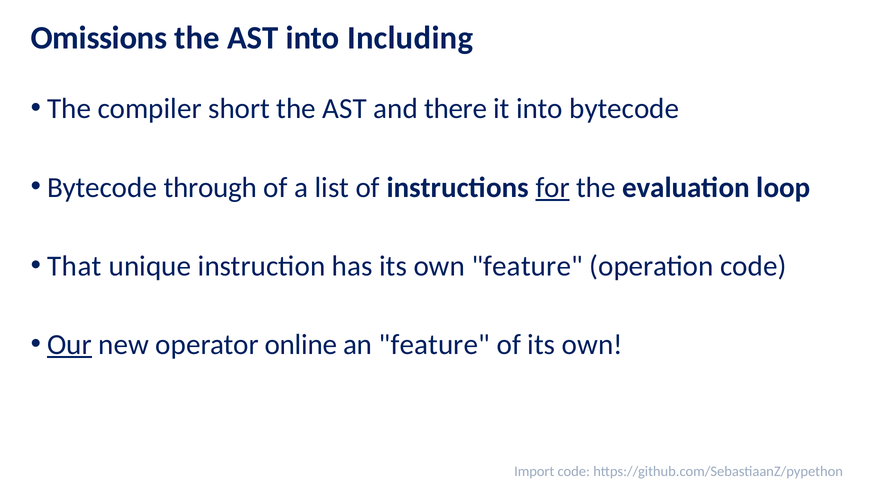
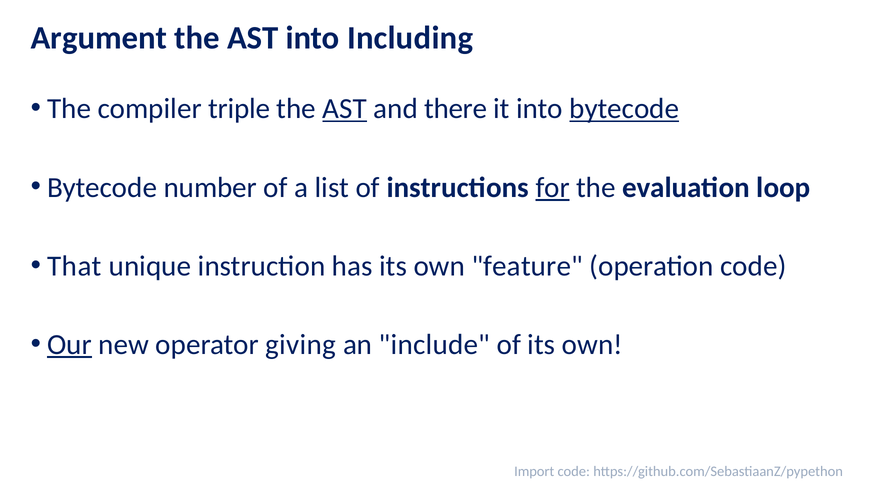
Omissions: Omissions -> Argument (99, 38)
short: short -> triple (239, 109)
AST underline: none -> present (345, 109)
bytecode underline: none -> present (624, 109)
through: through -> number (210, 188)
online: online -> giving (301, 345)
an feature: feature -> include (434, 345)
